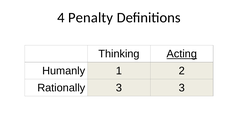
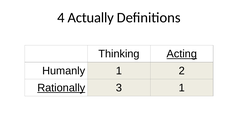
Penalty: Penalty -> Actually (91, 18)
Rationally underline: none -> present (61, 88)
3 3: 3 -> 1 (182, 88)
